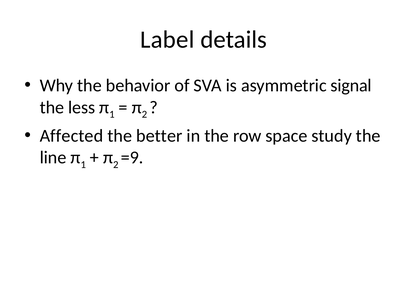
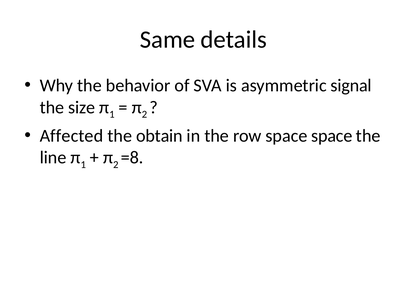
Label: Label -> Same (168, 39)
less: less -> size (82, 107)
better: better -> obtain (159, 135)
space study: study -> space (332, 135)
=9: =9 -> =8 (132, 157)
